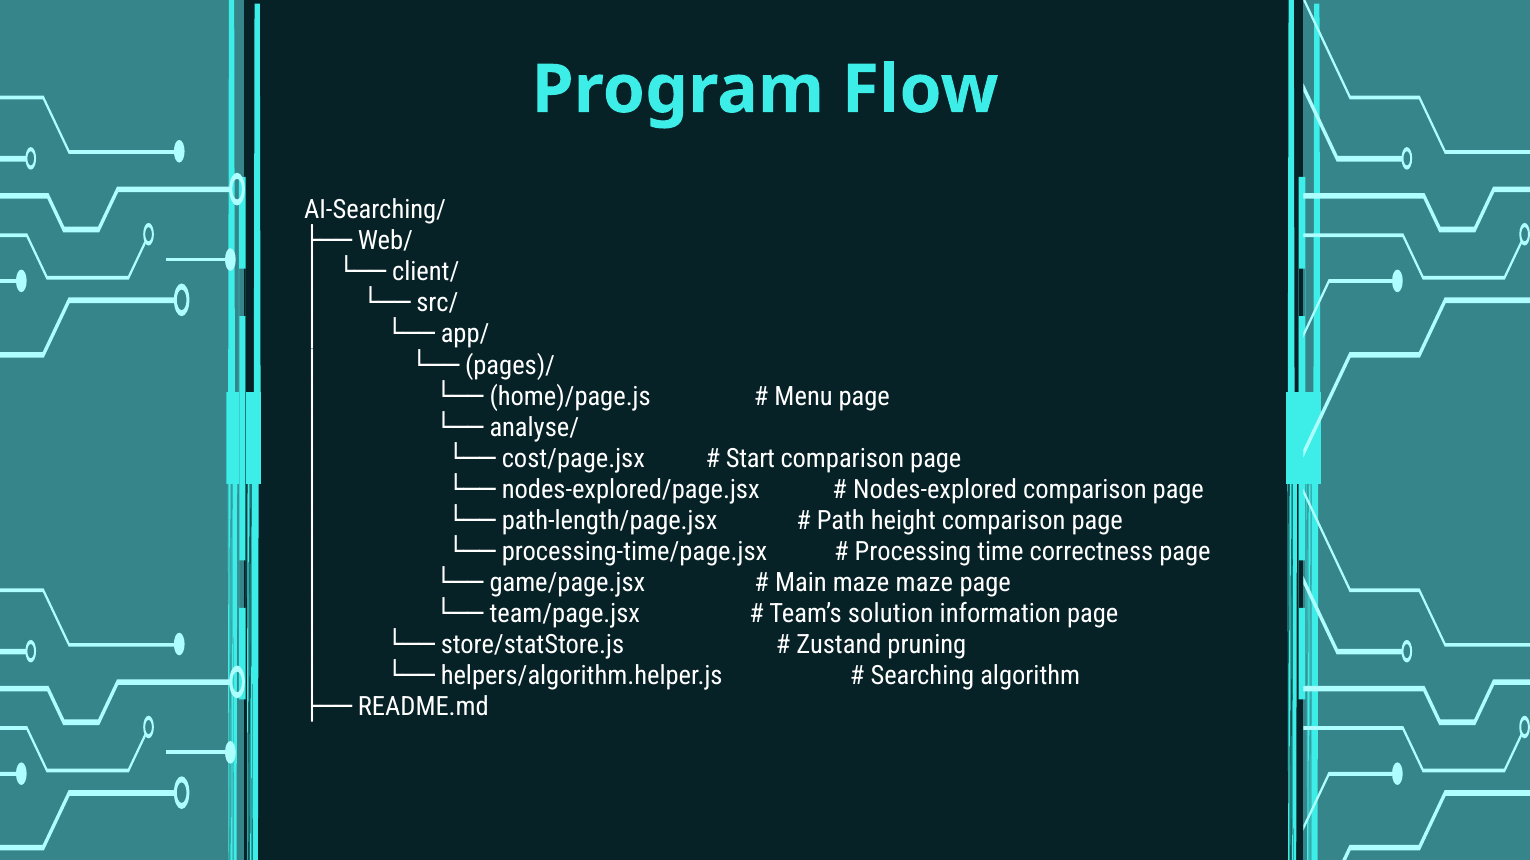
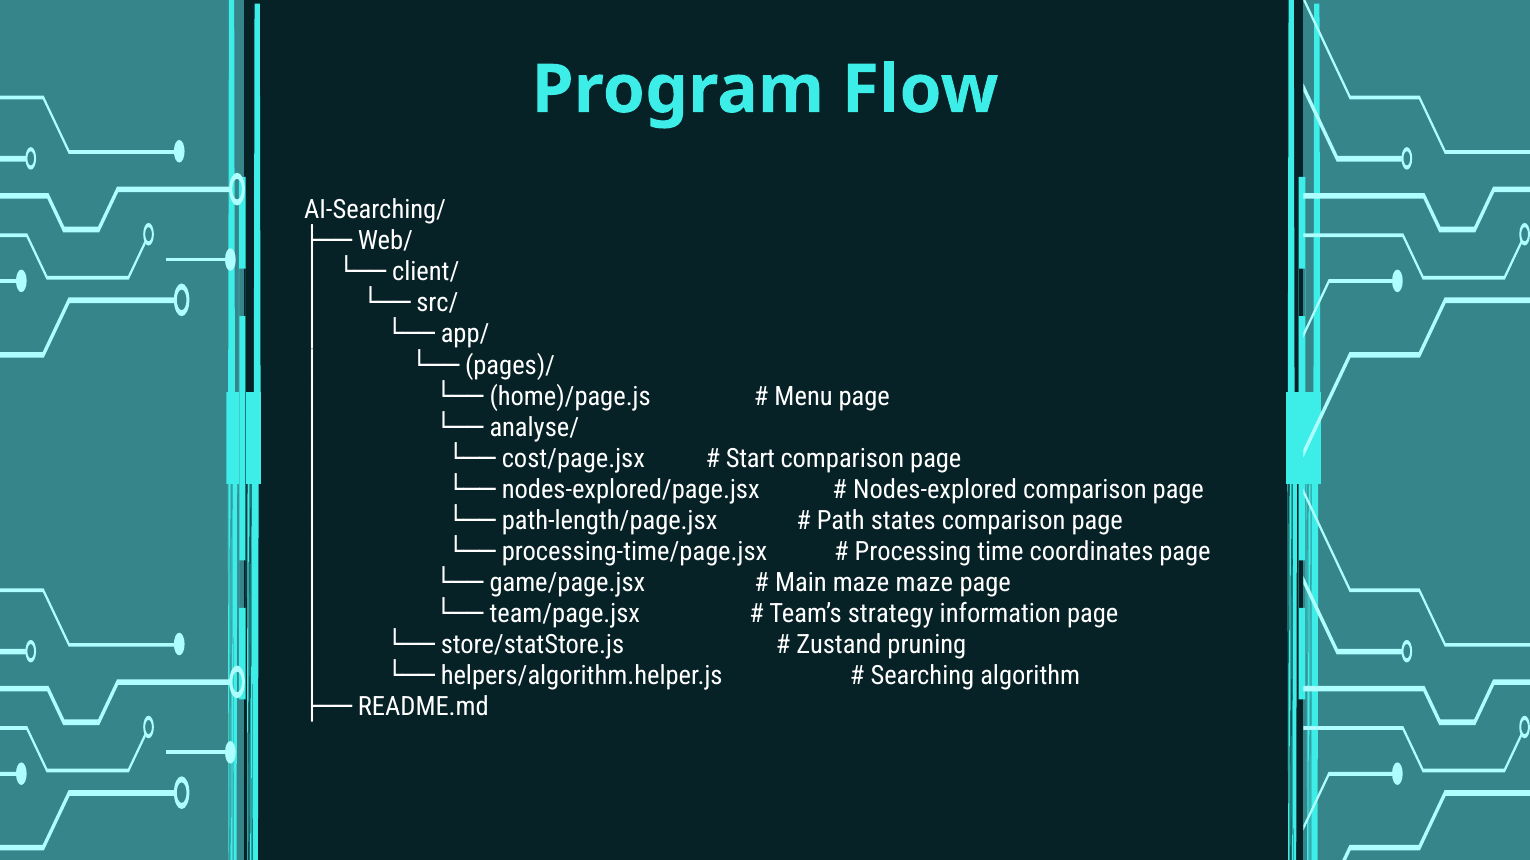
height: height -> states (903, 521)
correctness: correctness -> coordinates (1092, 552)
solution: solution -> strategy (891, 614)
